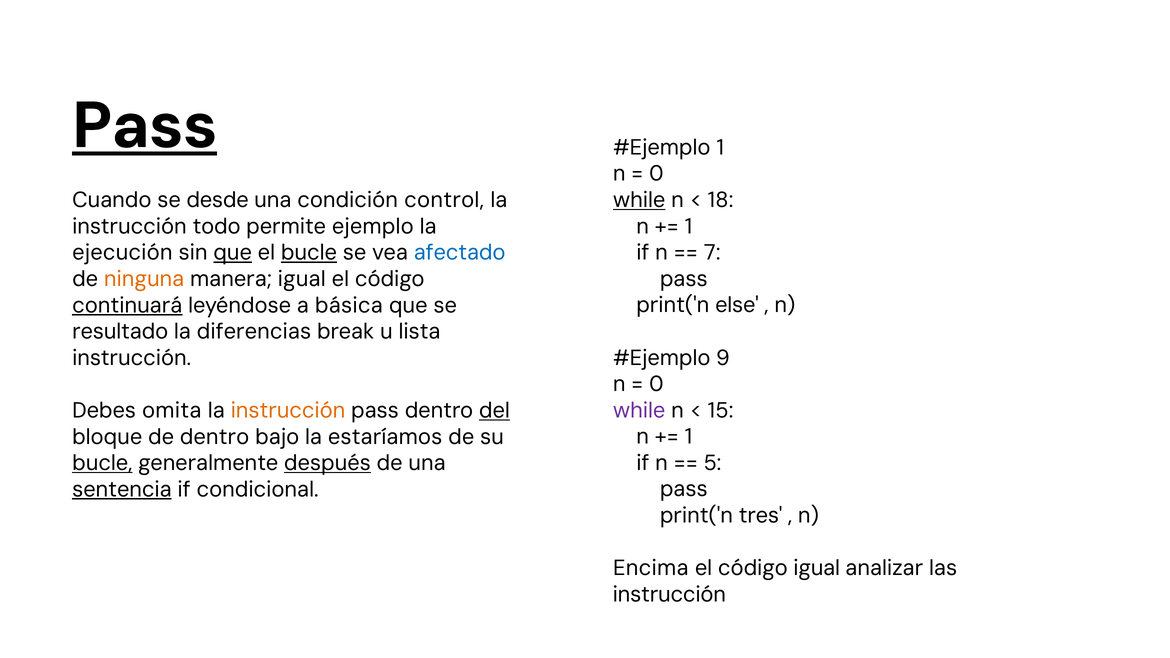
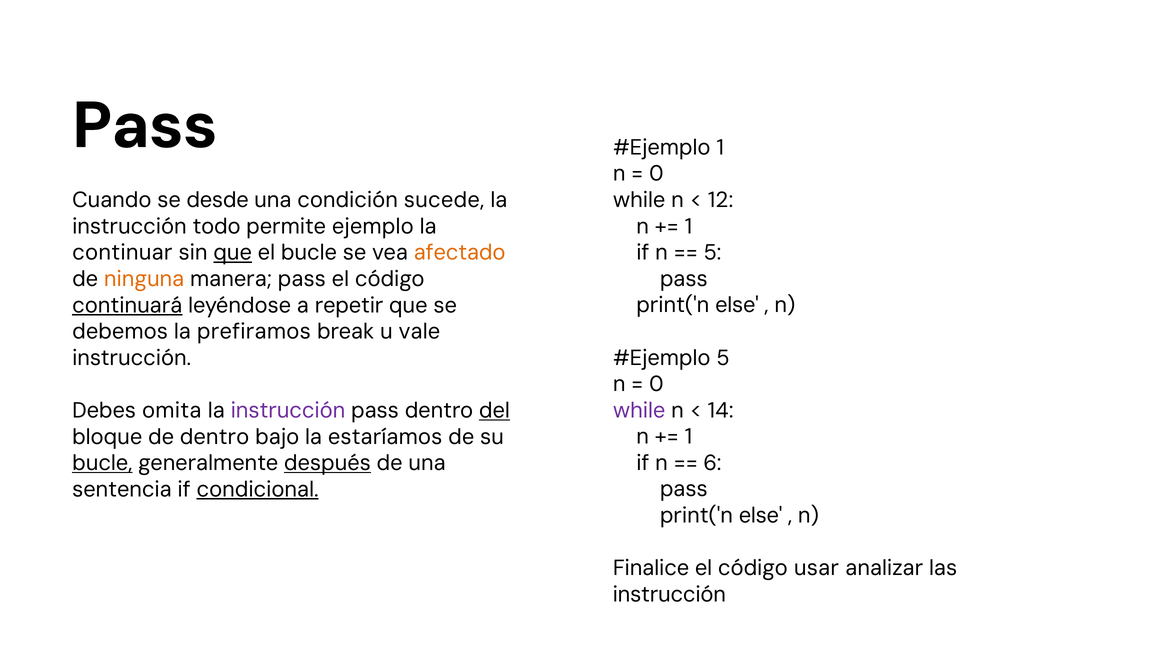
Pass underline: present -> none (145, 126)
while underline: present -> none (639, 200)
18: 18 -> 12 (721, 200)
control: control -> sucede (444, 200)
7: 7 -> 5 (712, 253)
ejecución: ejecución -> continuar (122, 253)
bucle underline: present -> none (309, 253)
afectado colour: blue -> orange (460, 253)
manera igual: igual -> pass (302, 279)
básica: básica -> repetir (349, 305)
resultado: resultado -> debemos (120, 332)
diferencias: diferencias -> prefiramos (254, 332)
lista: lista -> vale (419, 332)
9: 9 -> 5 (723, 358)
15: 15 -> 14 (721, 410)
instrucción colour: orange -> purple (288, 411)
5: 5 -> 6 (712, 463)
sentencia underline: present -> none (122, 490)
condicional underline: none -> present (258, 490)
tres: tres -> else (761, 516)
Encima: Encima -> Finalice (651, 568)
código igual: igual -> usar (816, 568)
